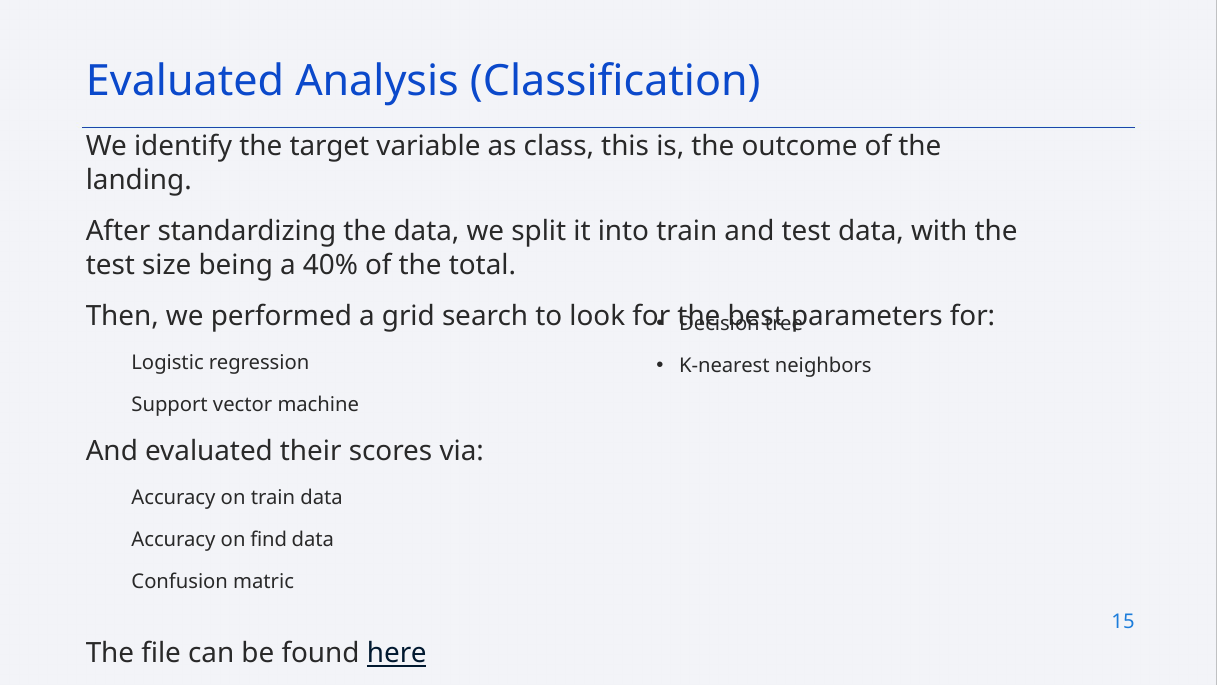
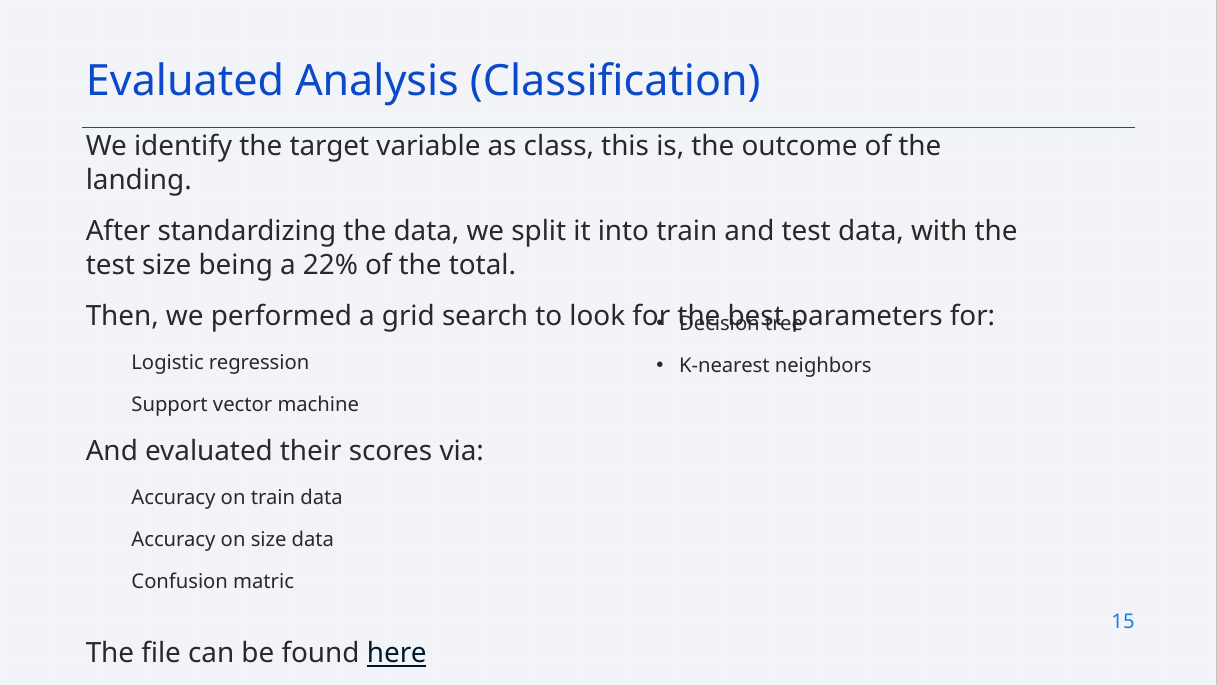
40%: 40% -> 22% (330, 265)
on find: find -> size (269, 540)
